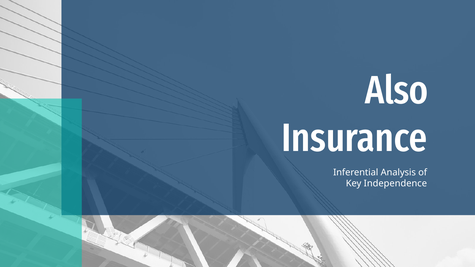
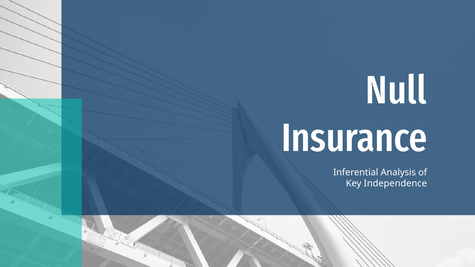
Also: Also -> Null (396, 91)
